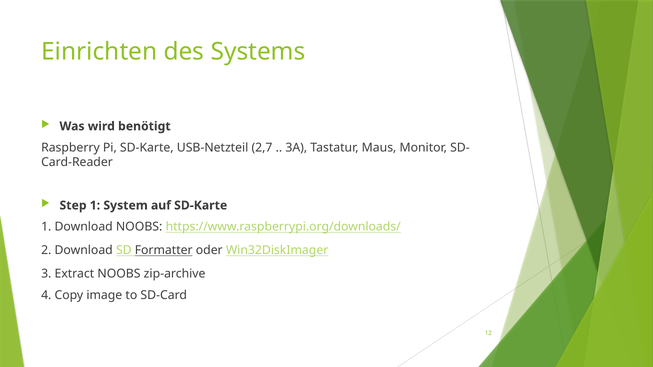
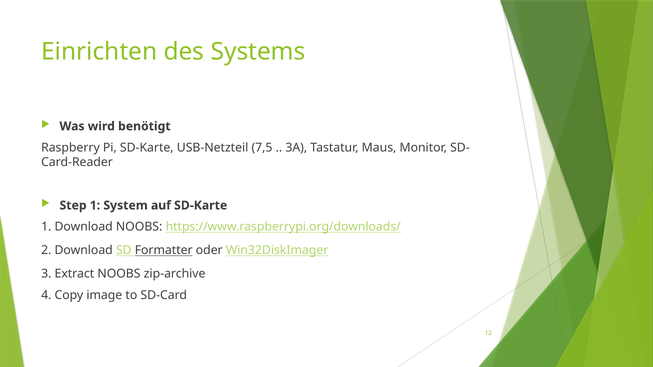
2,7: 2,7 -> 7,5 (262, 148)
